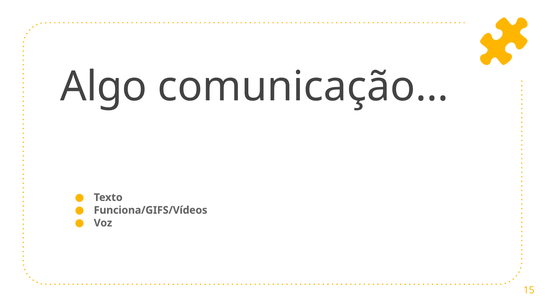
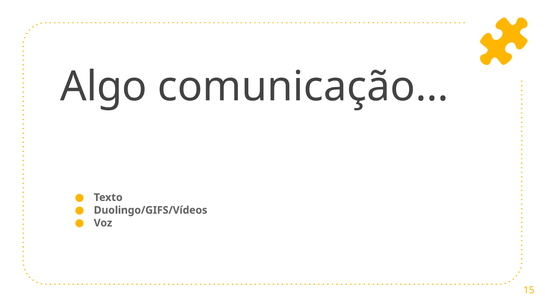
Funciona/GIFS/Vídeos: Funciona/GIFS/Vídeos -> Duolingo/GIFS/Vídeos (151, 210)
